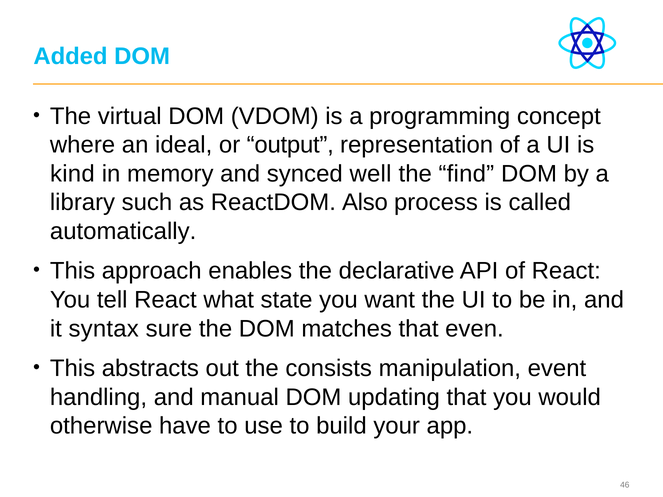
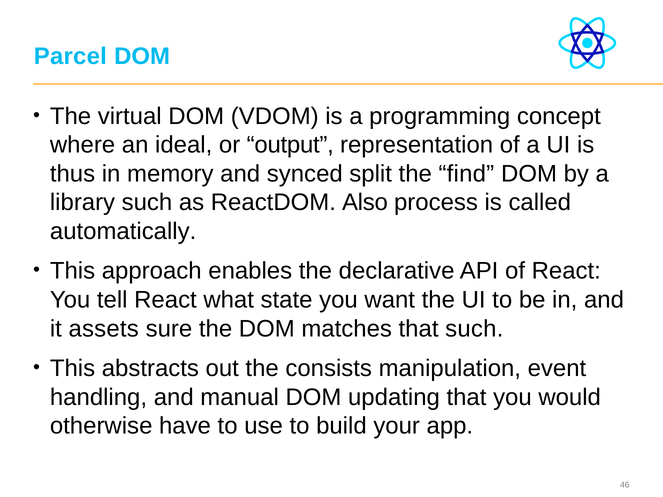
Added: Added -> Parcel (70, 57)
kind: kind -> thus (73, 174)
well: well -> split (371, 174)
syntax: syntax -> assets (104, 329)
that even: even -> such (474, 329)
